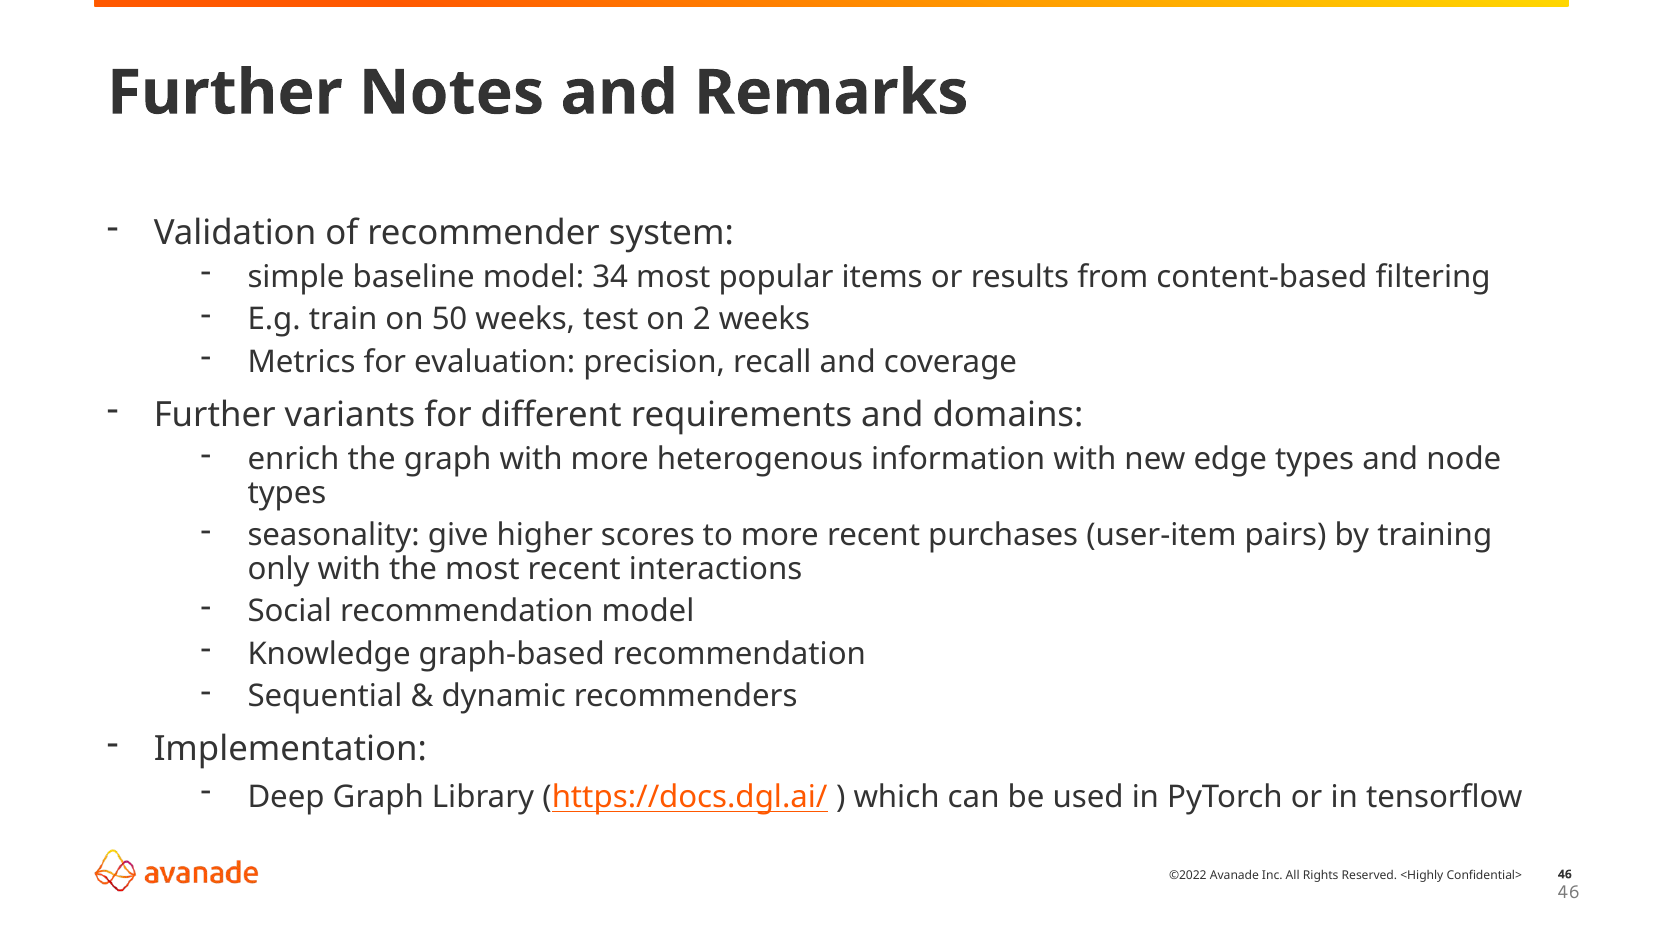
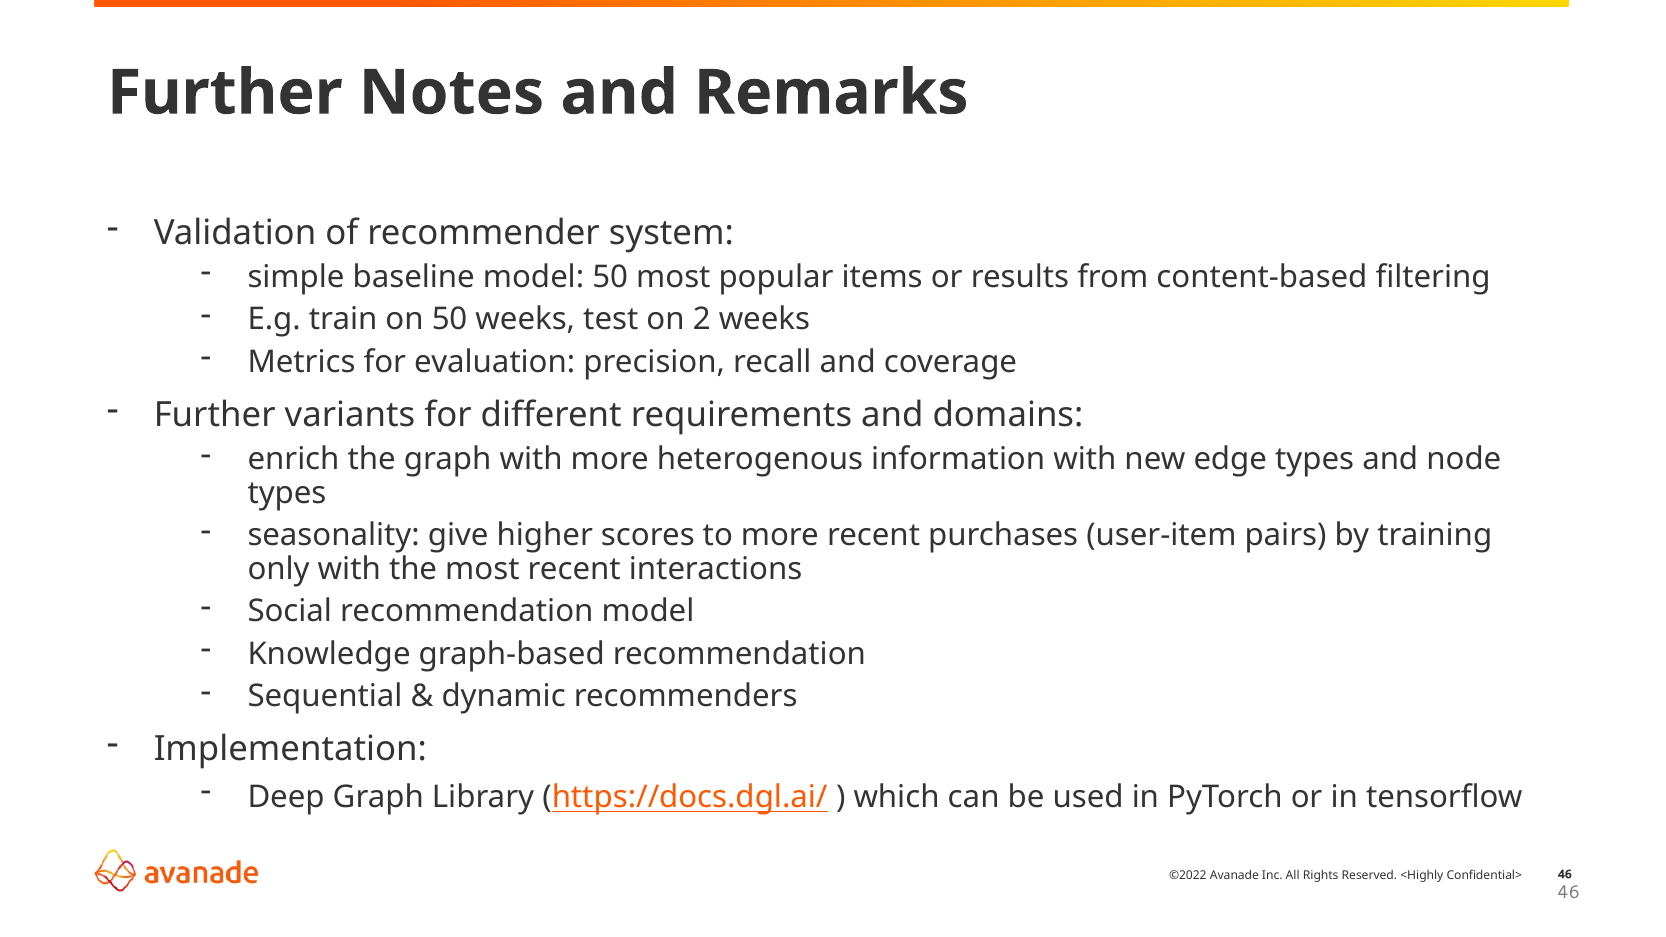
model 34: 34 -> 50 (610, 277)
